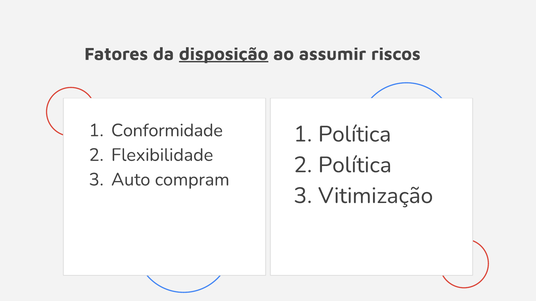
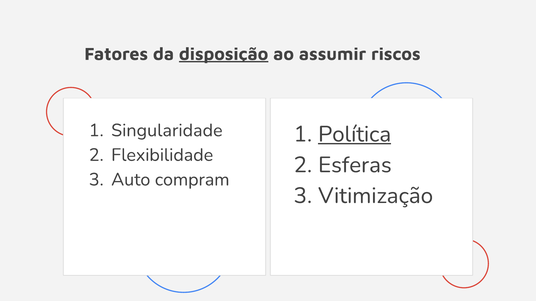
Conformidade: Conformidade -> Singularidade (167, 131)
Política underline: none -> present (355, 134)
Política: Política -> Esferas (355, 165)
